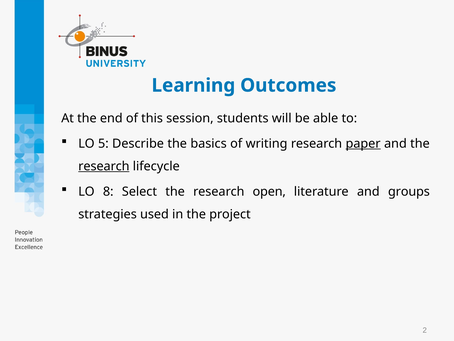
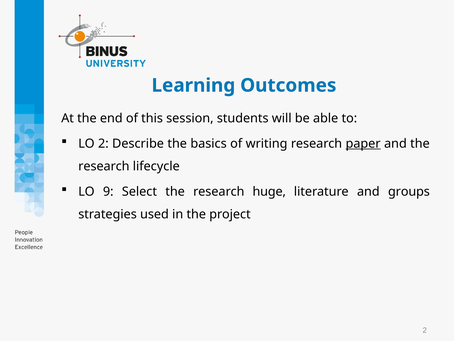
LO 5: 5 -> 2 (103, 143)
research underline: present -> none (104, 166)
8: 8 -> 9 (108, 191)
open: open -> huge (269, 191)
